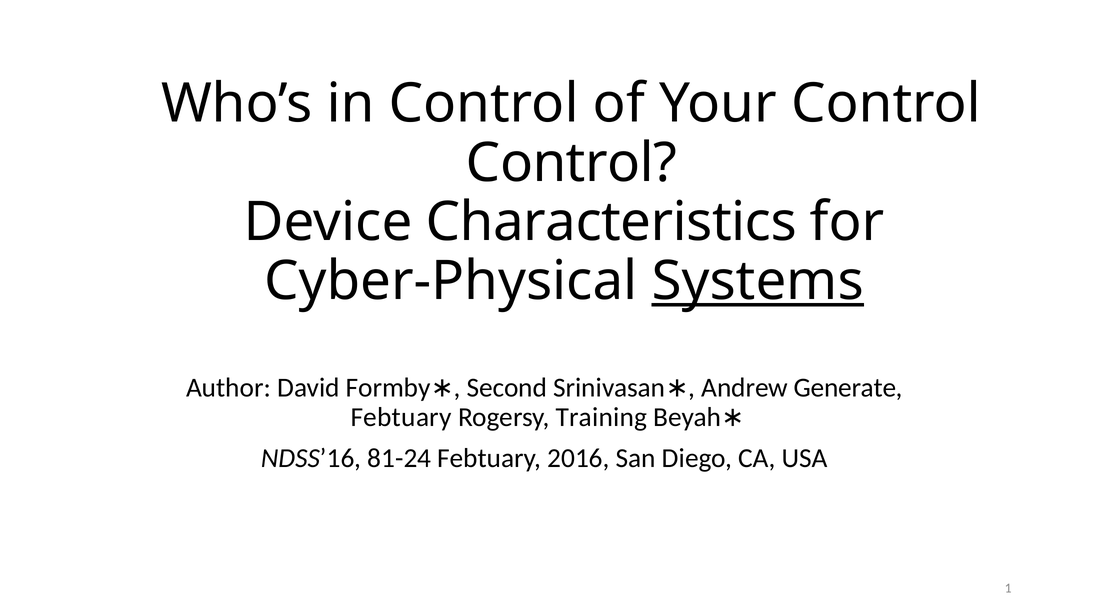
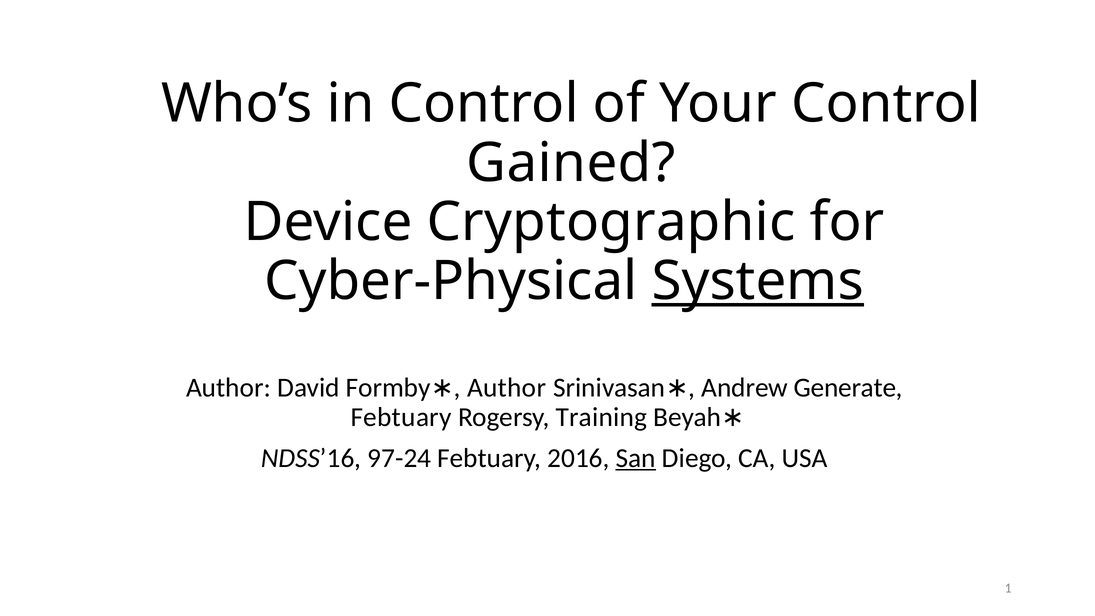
Control: Control -> Gained (571, 163)
Characteristics: Characteristics -> Cryptographic (611, 222)
Second: Second -> Author (507, 387)
81-24: 81-24 -> 97-24 (399, 458)
San underline: none -> present (636, 458)
